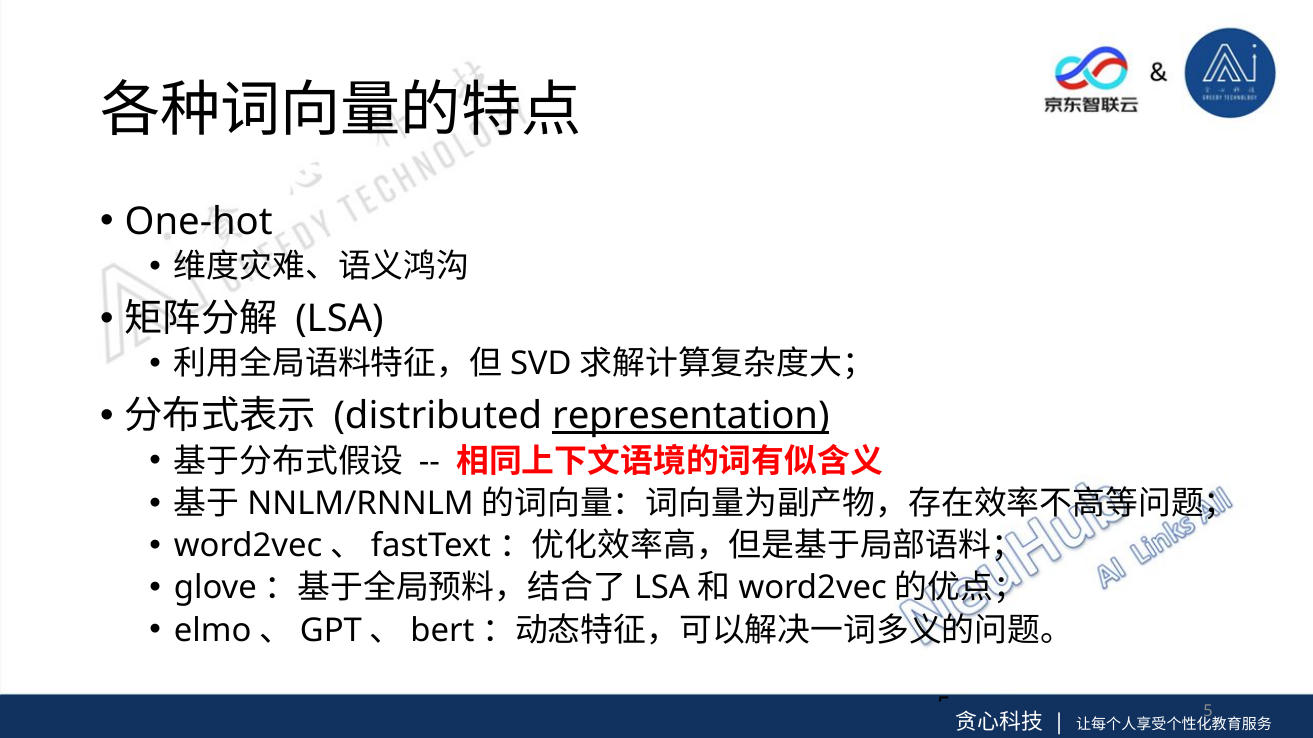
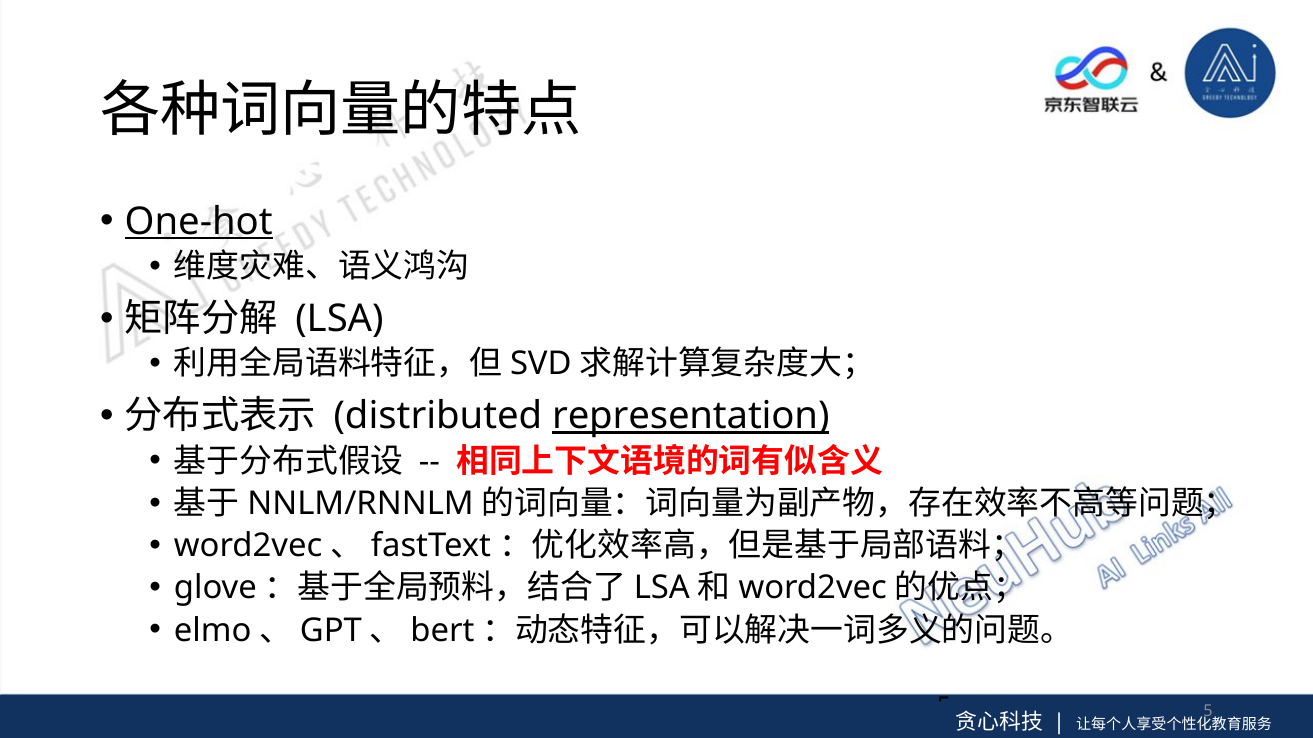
One-hot underline: none -> present (199, 222)
